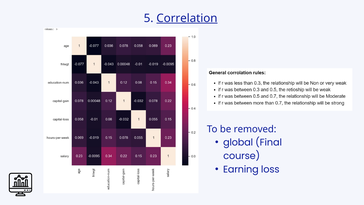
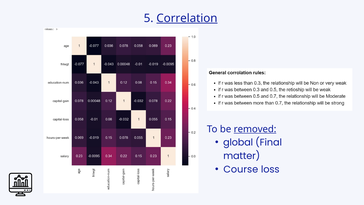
removed underline: none -> present (255, 129)
course: course -> matter (242, 156)
Earning: Earning -> Course (241, 169)
